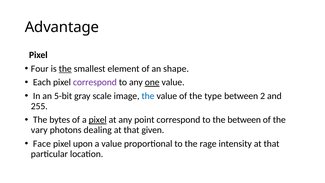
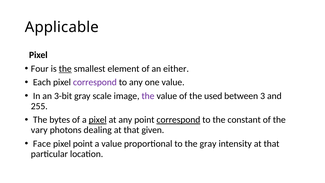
Advantage: Advantage -> Applicable (62, 27)
shape: shape -> either (176, 69)
one underline: present -> none (152, 82)
5-bit: 5-bit -> 3-bit (63, 96)
the colour: blue -> purple (148, 96)
type: type -> used (213, 96)
2: 2 -> 3 (263, 96)
correspond underline: none -> present (178, 120)
the between: between -> constant (244, 120)
pixel upon: upon -> point (83, 144)
the rage: rage -> gray (208, 144)
